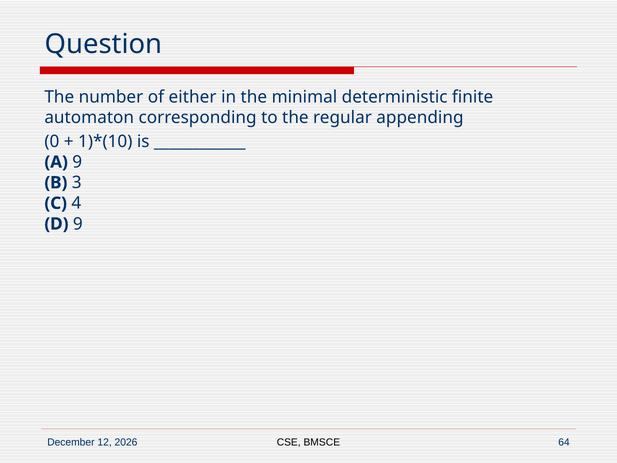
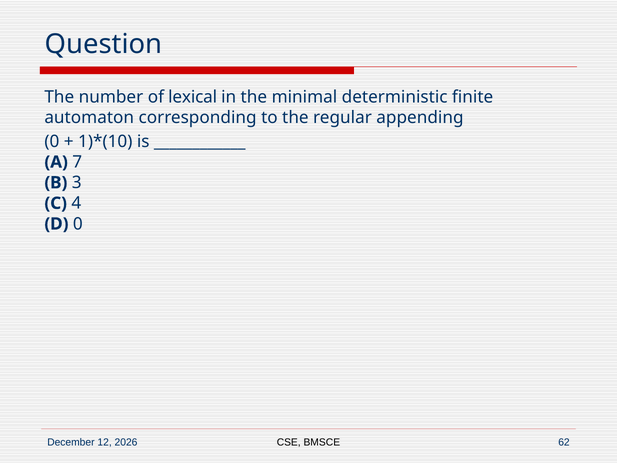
either: either -> lexical (193, 97)
A 9: 9 -> 7 (77, 162)
D 9: 9 -> 0 (78, 224)
64: 64 -> 62 (564, 442)
